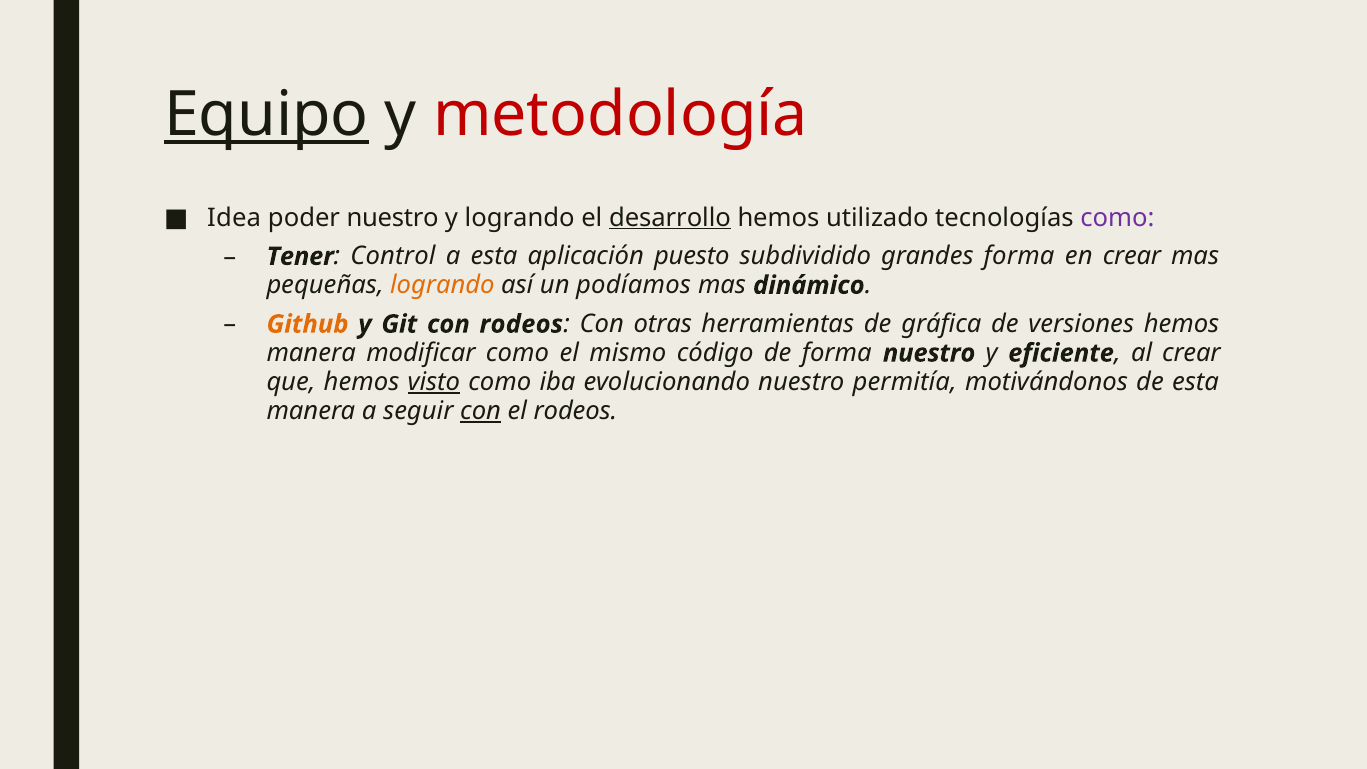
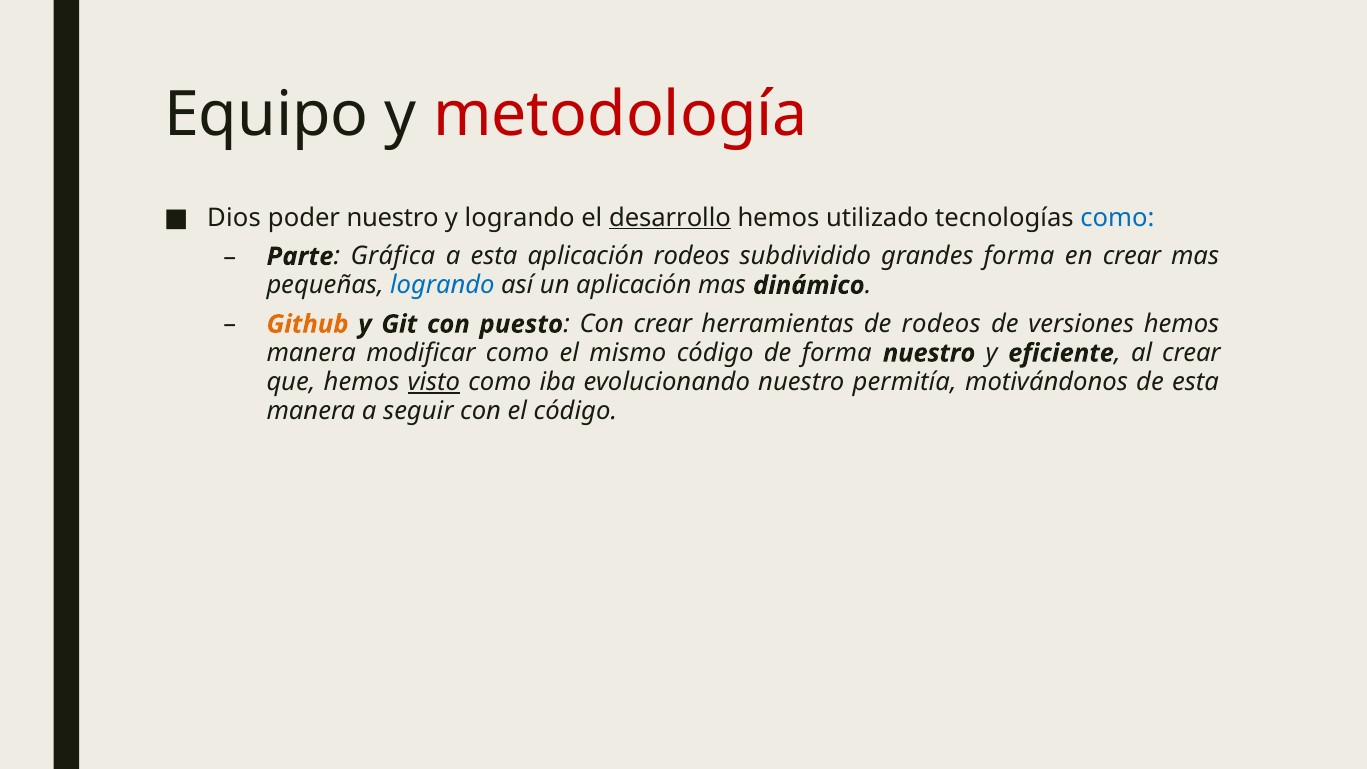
Equipo underline: present -> none (266, 115)
Idea: Idea -> Dios (234, 218)
como colour: purple -> blue (1117, 218)
Tener: Tener -> Parte (300, 256)
Control: Control -> Gráfica (393, 256)
aplicación puesto: puesto -> rodeos (692, 256)
logrando colour: orange -> blue (442, 285)
un podíamos: podíamos -> aplicación (634, 285)
con rodeos: rodeos -> puesto (521, 324)
Con otras: otras -> crear (663, 324)
de gráfica: gráfica -> rodeos (941, 324)
con underline: present -> none (481, 411)
el rodeos: rodeos -> código (575, 411)
